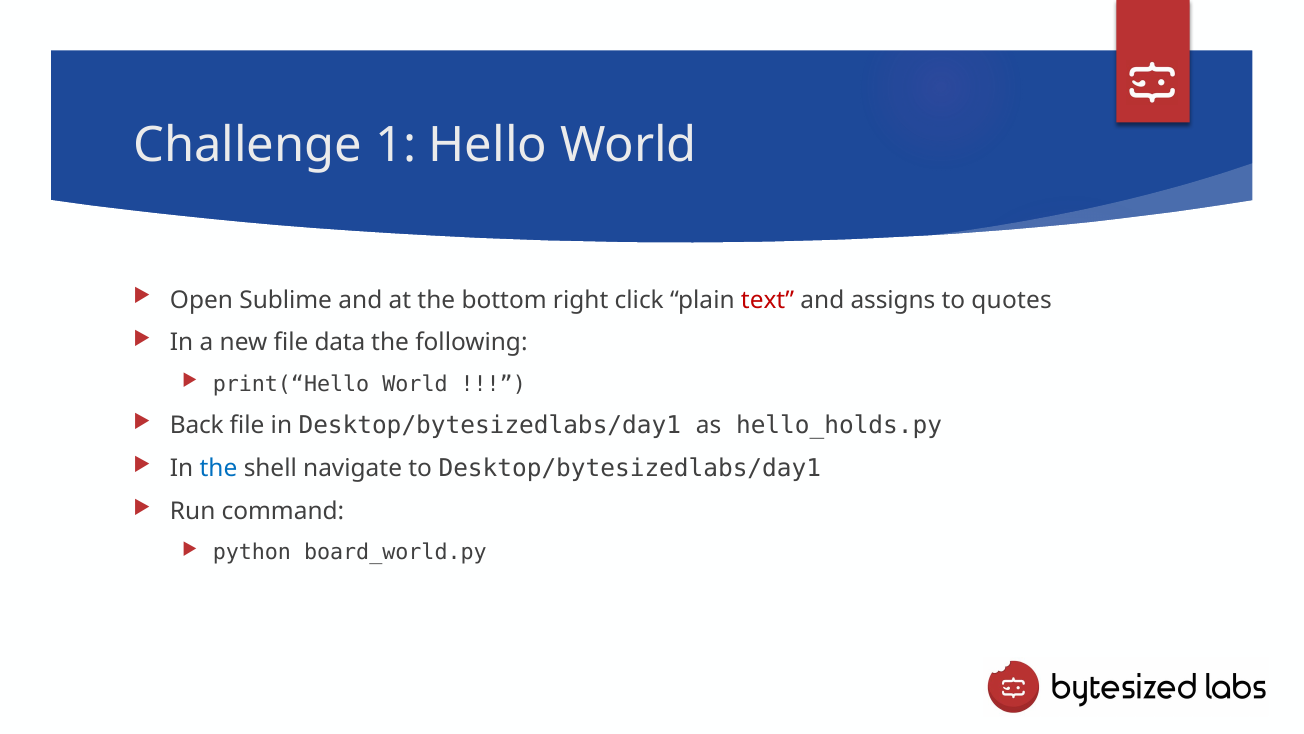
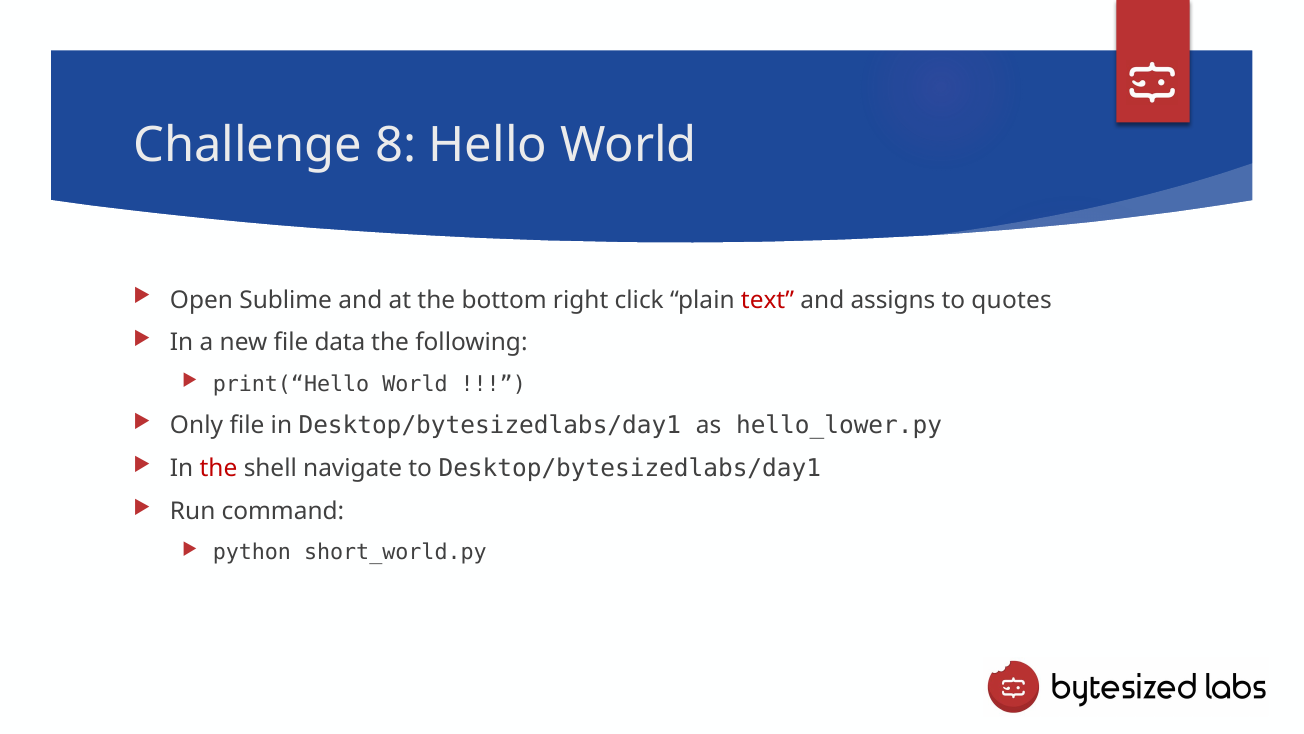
1: 1 -> 8 (396, 145)
Back: Back -> Only (197, 425)
hello_holds.py: hello_holds.py -> hello_lower.py (839, 425)
the colour: blue -> red (218, 468)
board_world.py: board_world.py -> short_world.py (395, 552)
